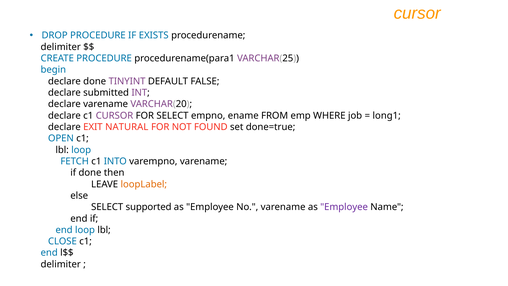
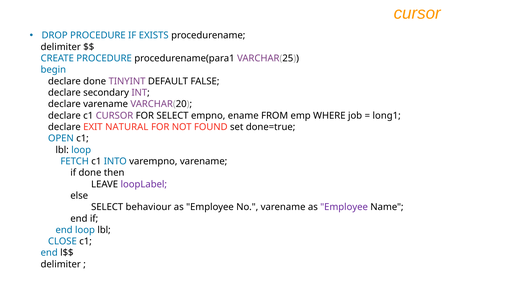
submitted: submitted -> secondary (106, 93)
loopLabel colour: orange -> purple (144, 184)
supported: supported -> behaviour (149, 207)
